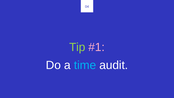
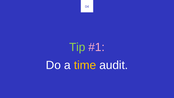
time colour: light blue -> yellow (85, 65)
